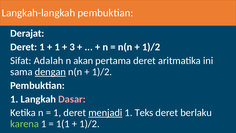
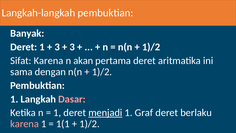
Derajat: Derajat -> Banyak (27, 33)
1: 1 -> 3 (57, 47)
Sifat Adalah: Adalah -> Karena (49, 61)
dengan underline: present -> none (50, 72)
Teks: Teks -> Graf (144, 113)
karena colour: light green -> pink (25, 124)
